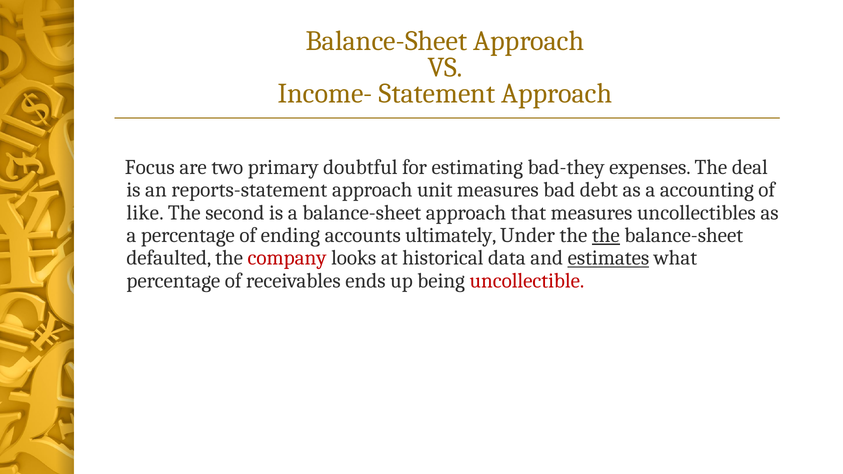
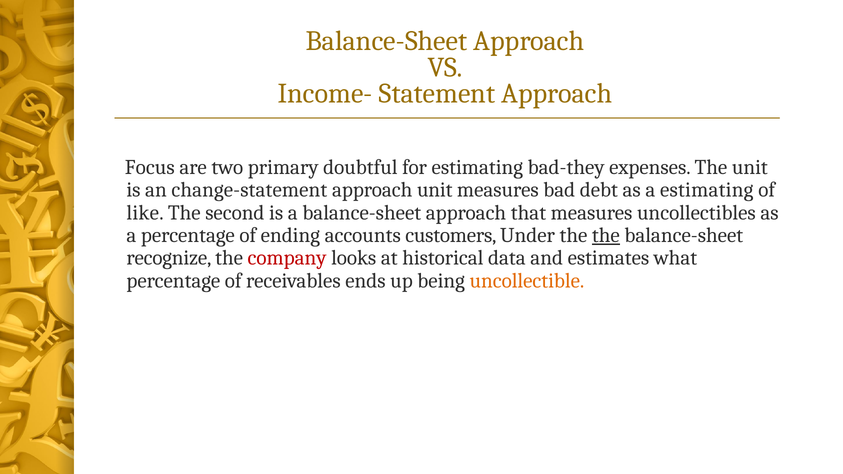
The deal: deal -> unit (750, 167)
reports-statement: reports-statement -> change-statement (249, 190)
a accounting: accounting -> estimating (707, 190)
ultimately: ultimately -> customers (451, 235)
defaulted: defaulted -> recognize (169, 258)
estimates underline: present -> none (608, 258)
uncollectible colour: red -> orange (527, 281)
